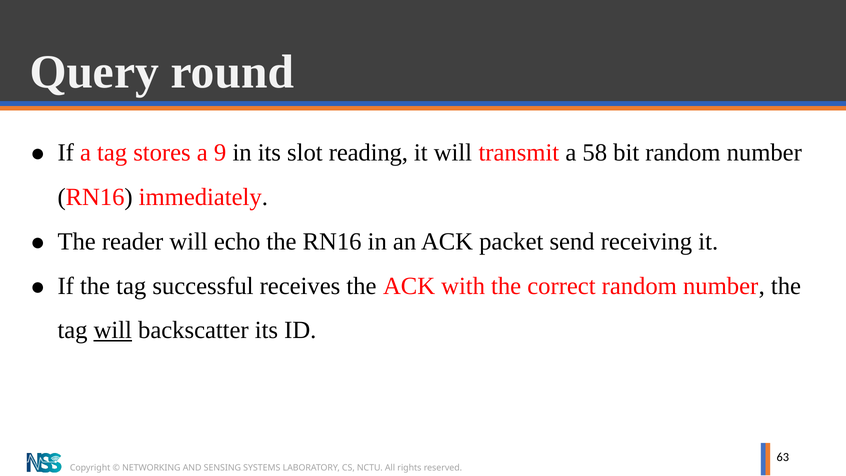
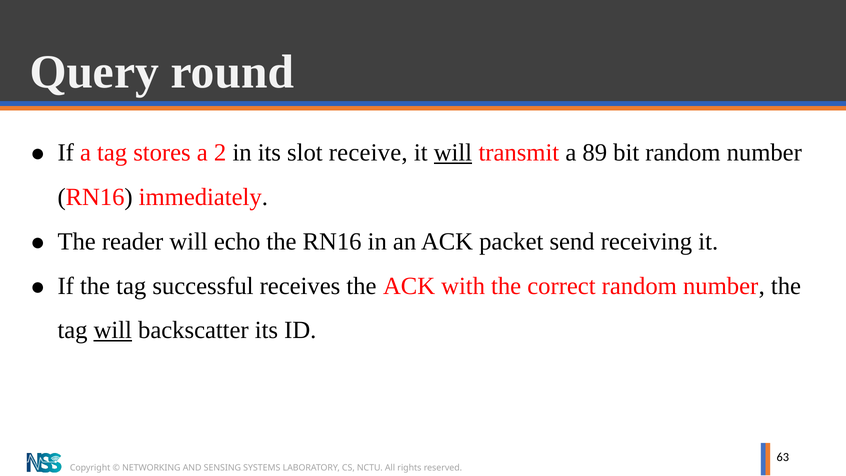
9: 9 -> 2 (220, 152)
reading: reading -> receive (368, 152)
will underline: none -> present (453, 152)
58: 58 -> 89 (595, 152)
